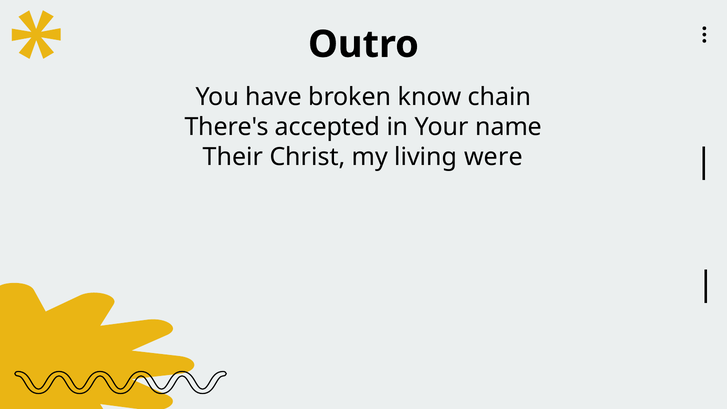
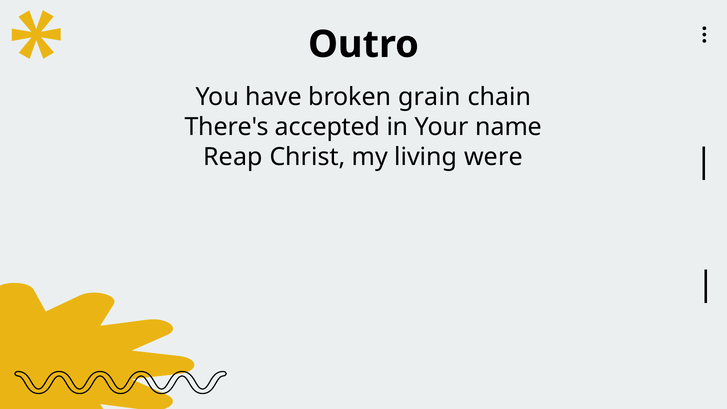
know: know -> grain (429, 97)
Their: Their -> Reap (233, 157)
